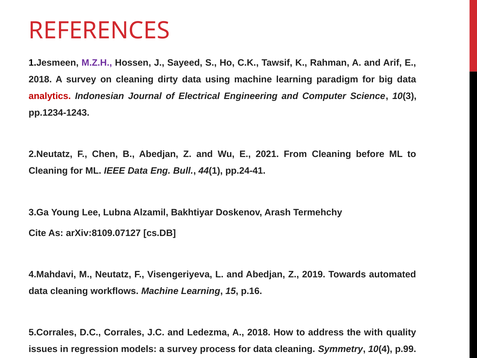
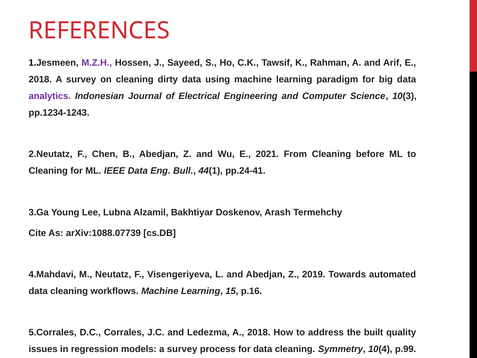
analytics colour: red -> purple (50, 96)
arXiv:8109.07127: arXiv:8109.07127 -> arXiv:1088.07739 (103, 233)
with: with -> built (374, 332)
